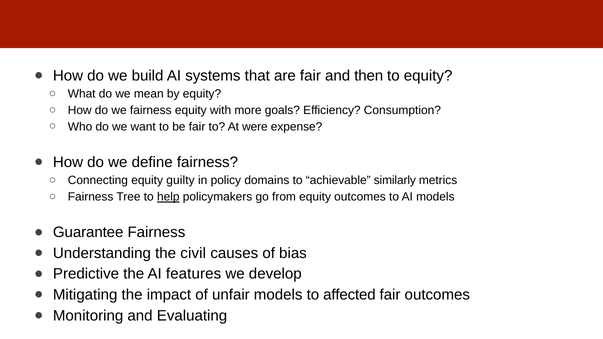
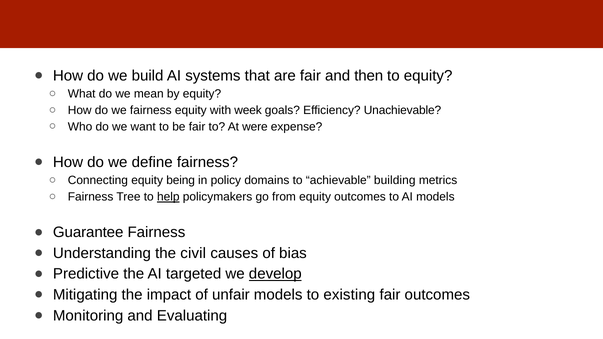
more: more -> week (248, 110)
Consumption: Consumption -> Unachievable (402, 110)
guilty: guilty -> being (181, 181)
similarly: similarly -> building (395, 181)
features: features -> targeted (194, 274)
develop underline: none -> present (275, 274)
affected: affected -> existing (349, 295)
